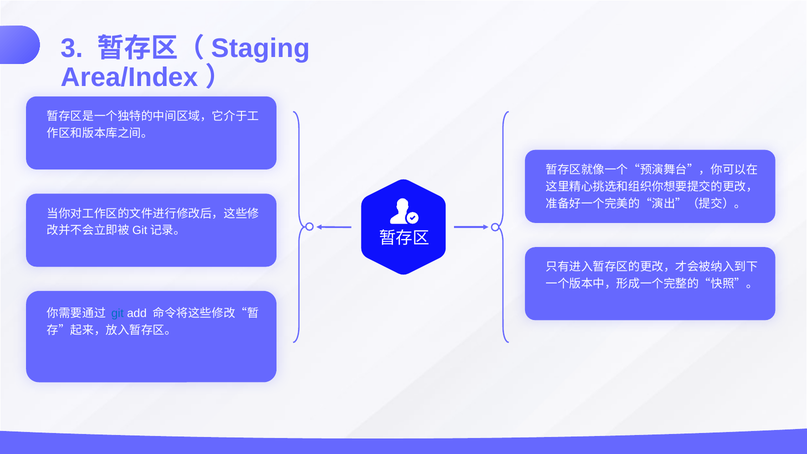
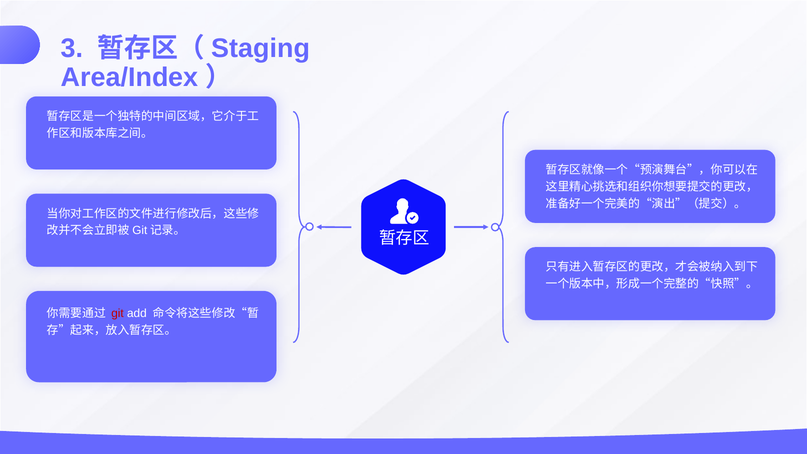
git colour: blue -> red (118, 313)
